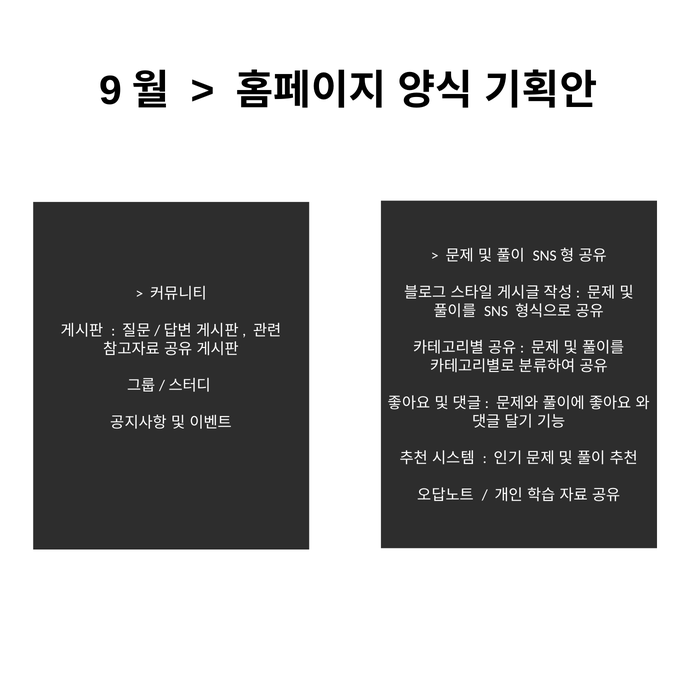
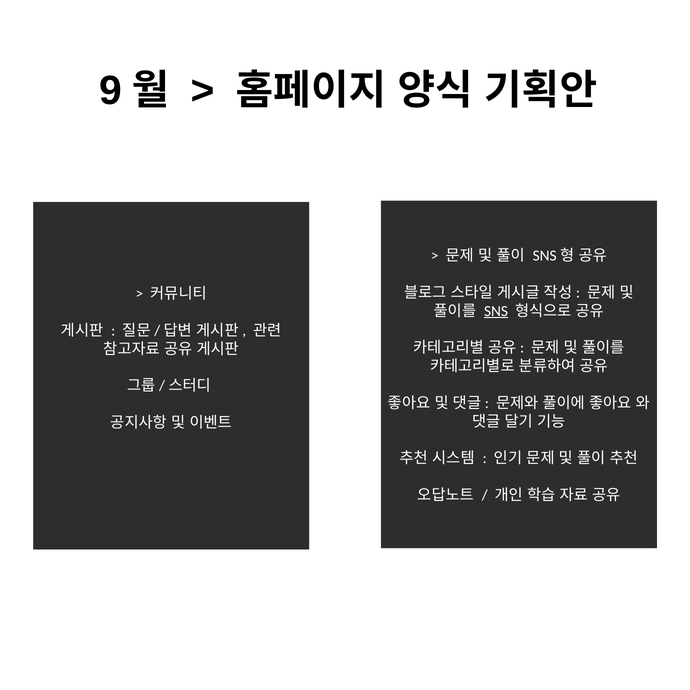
SNS underline: none -> present (496, 311)
